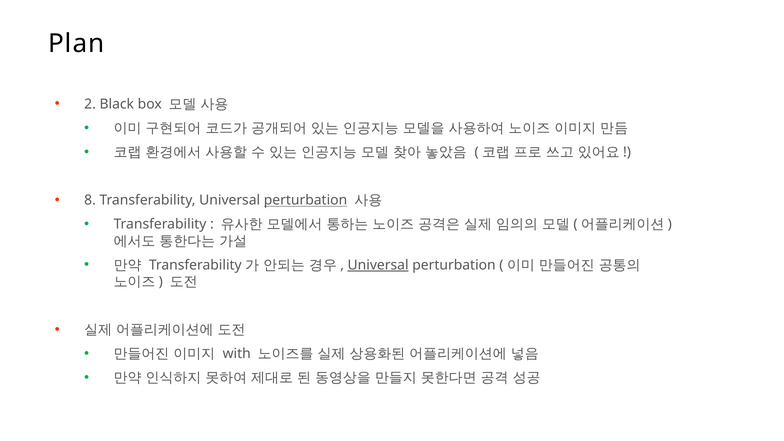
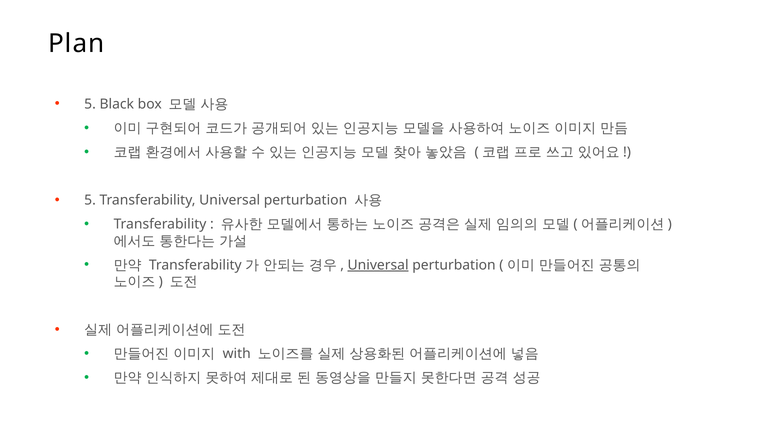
2: 2 -> 5 (90, 104)
8: 8 -> 5 (90, 200)
perturbation underline: present -> none (306, 200)
